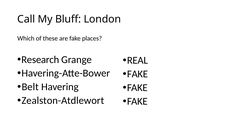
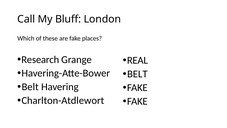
FAKE: FAKE -> BELT (137, 74)
Zealston-Atdlewort: Zealston-Atdlewort -> Charlton-Atdlewort (63, 100)
